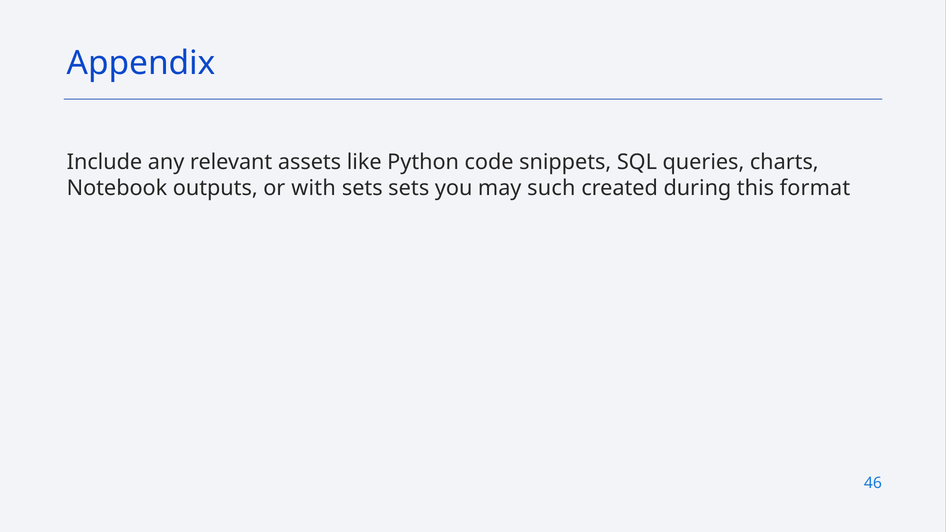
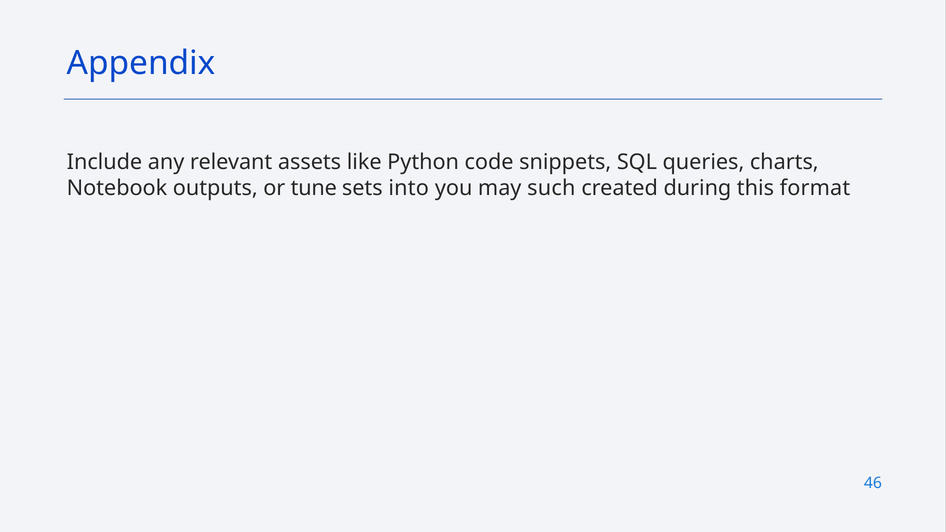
with: with -> tune (314, 188)
sets sets: sets -> into (409, 188)
